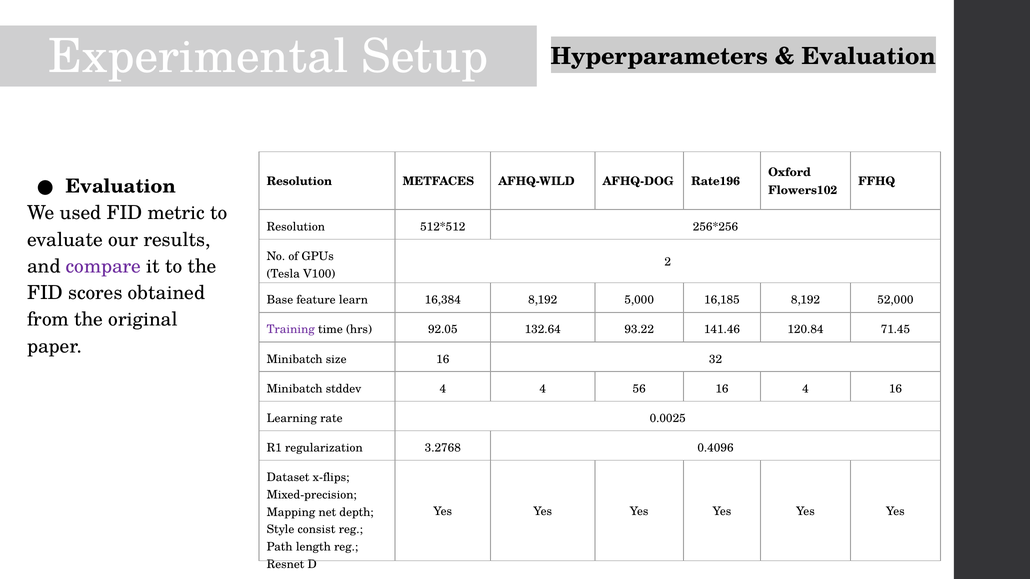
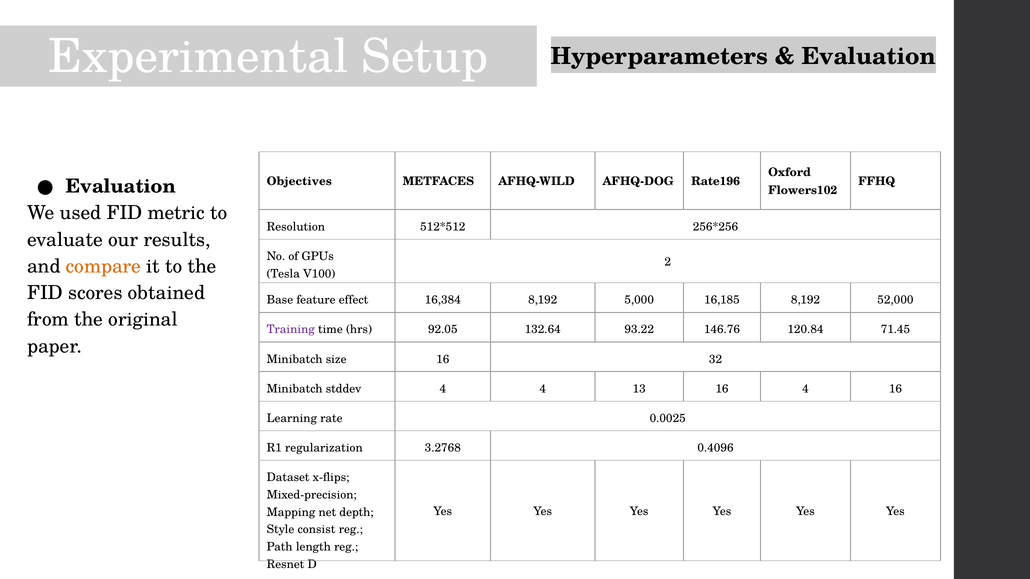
Resolution: Resolution -> Objectives (299, 182)
compare colour: purple -> orange (103, 267)
learn: learn -> effect (354, 300)
141.46: 141.46 -> 146.76 (722, 330)
56: 56 -> 13 (639, 389)
